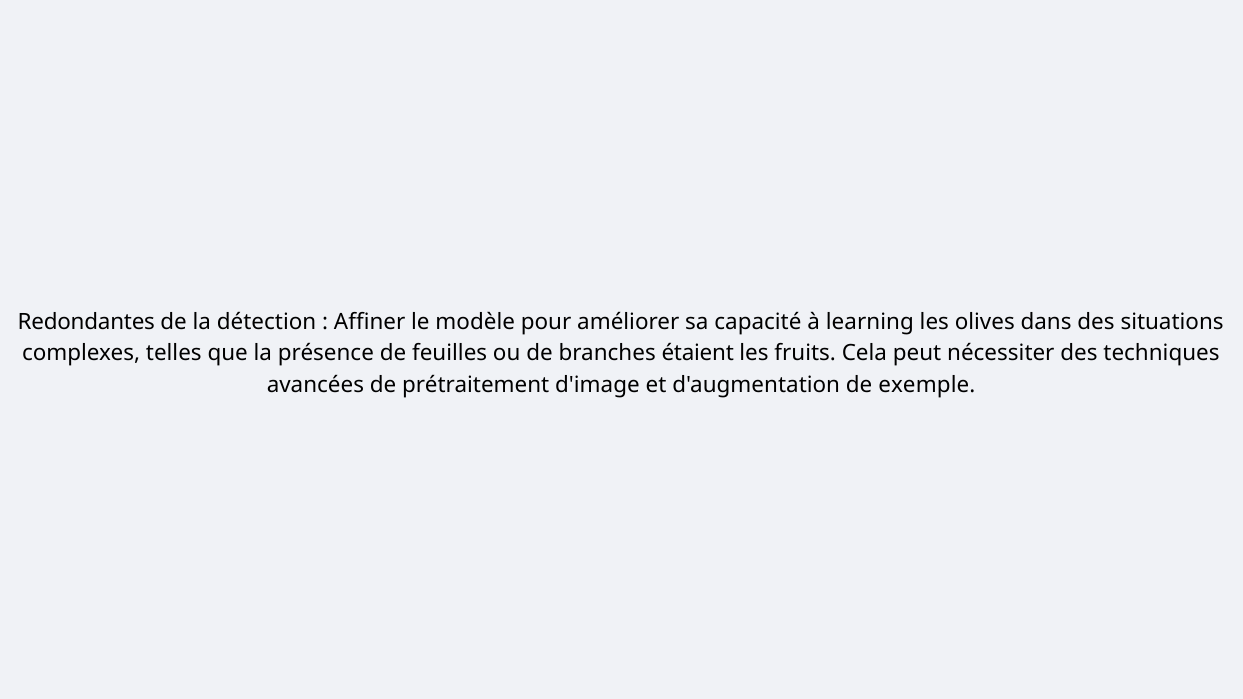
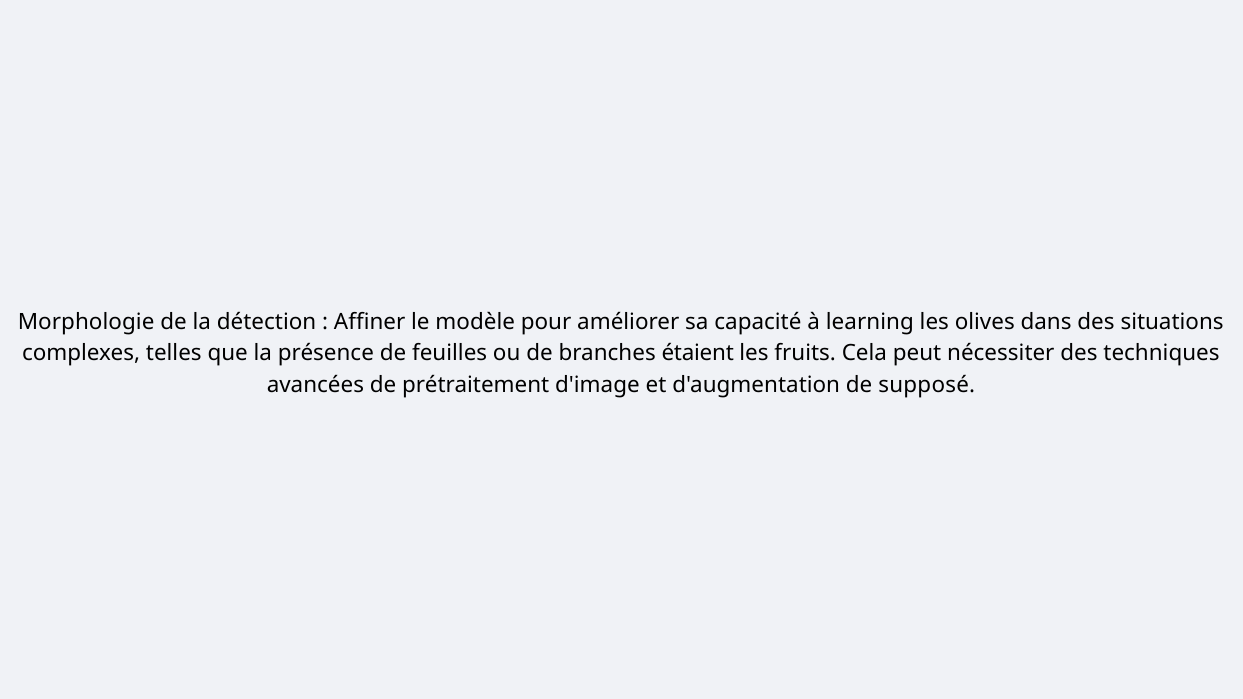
Redondantes: Redondantes -> Morphologie (86, 322)
exemple: exemple -> supposé (927, 385)
